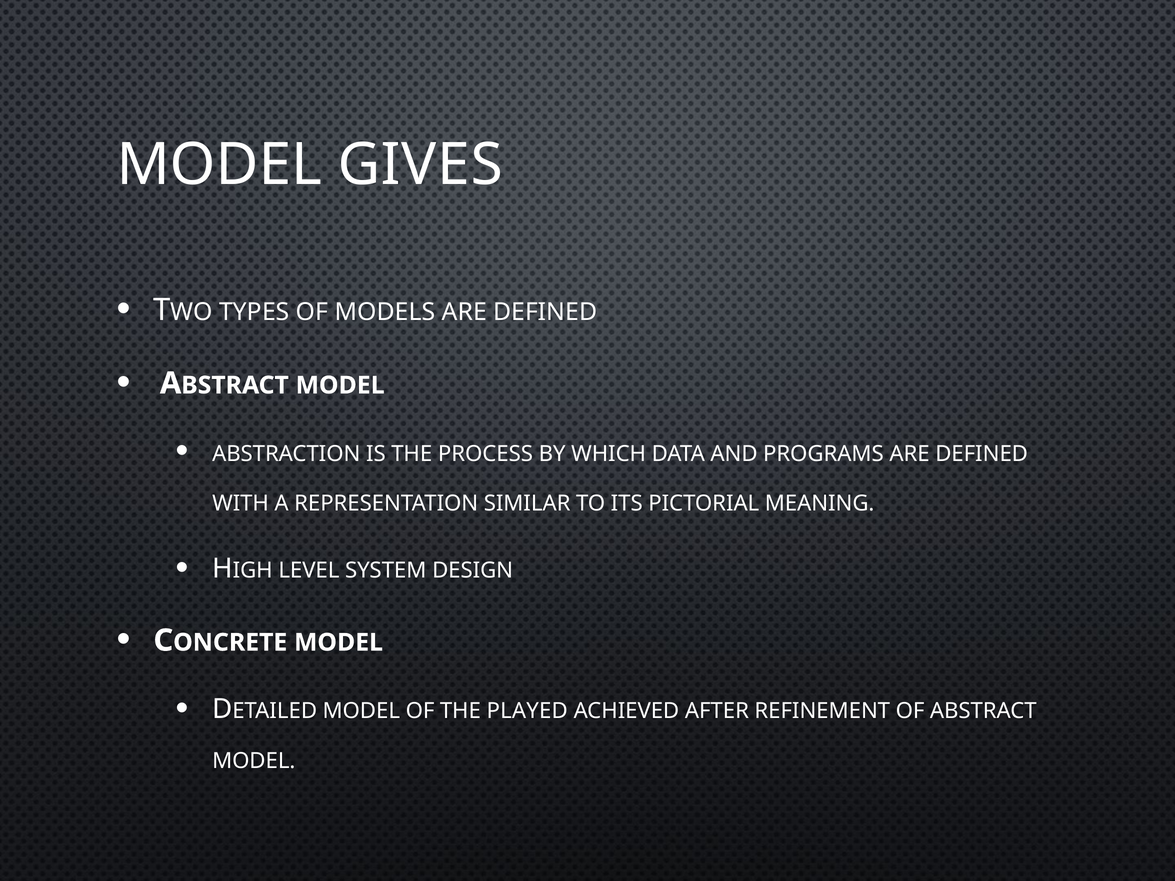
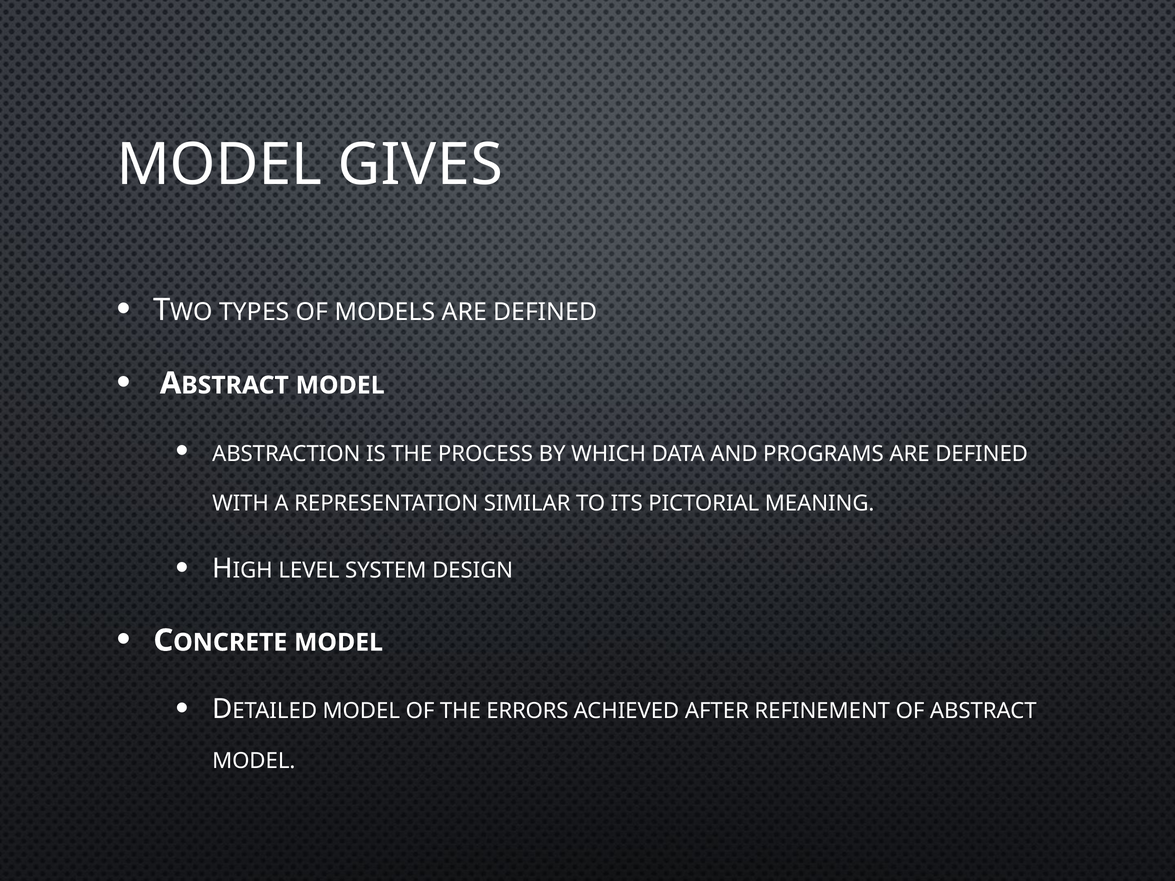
PLAYED: PLAYED -> ERRORS (527, 711)
